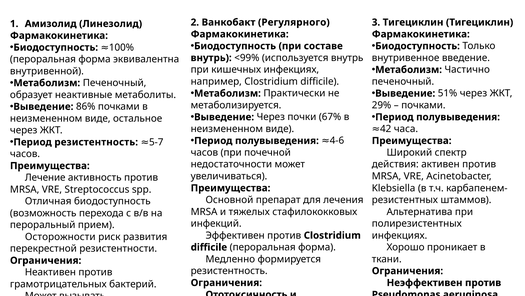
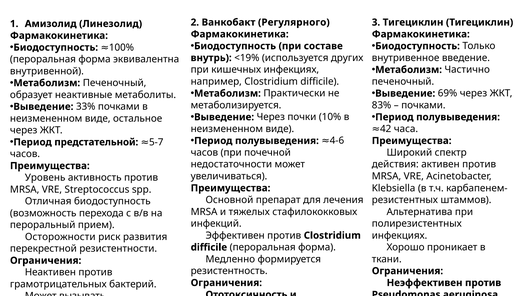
<99%: <99% -> <19% (247, 58)
используется внутрь: внутрь -> других (347, 58)
51%: 51% -> 69% (448, 93)
86%: 86% -> 33% (86, 106)
29%: 29% -> 83% (382, 105)
67%: 67% -> 10% (330, 117)
Период резистентность: резистентность -> предстательной (96, 142)
Лечение: Лечение -> Уровень (45, 177)
